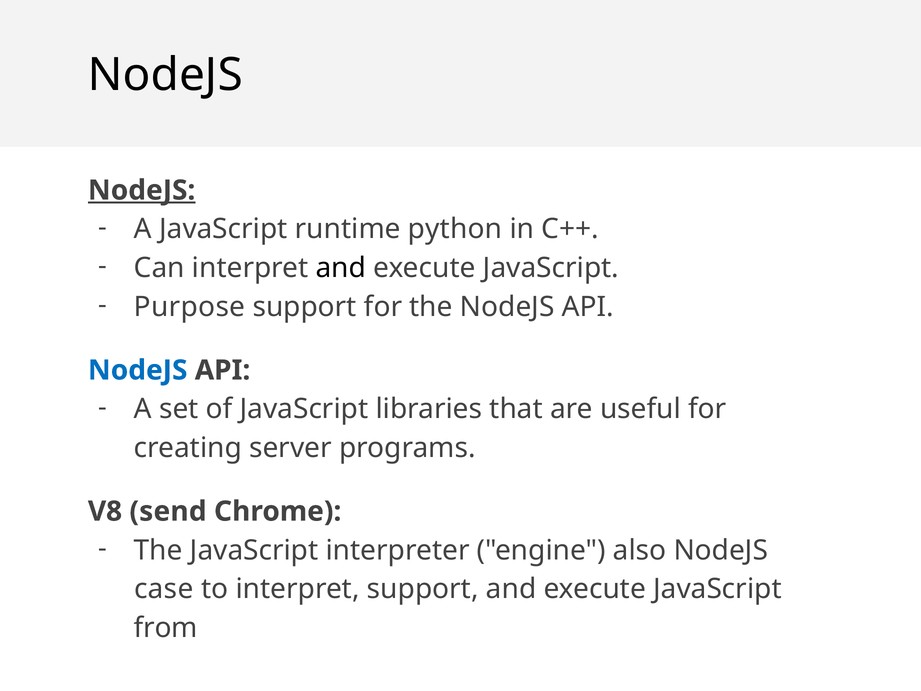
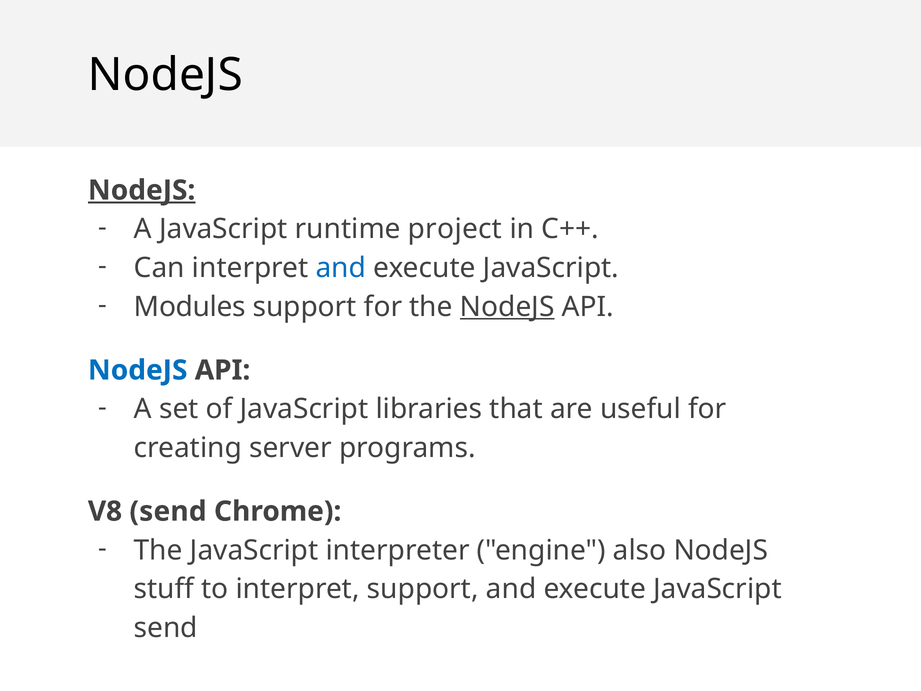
python: python -> project (455, 229)
and colour: black -> blue (341, 268)
Purpose: Purpose -> Modules (190, 307)
NodeJS underline: none -> present (507, 307)
case: case -> stuff (164, 589)
from: from -> send (166, 628)
